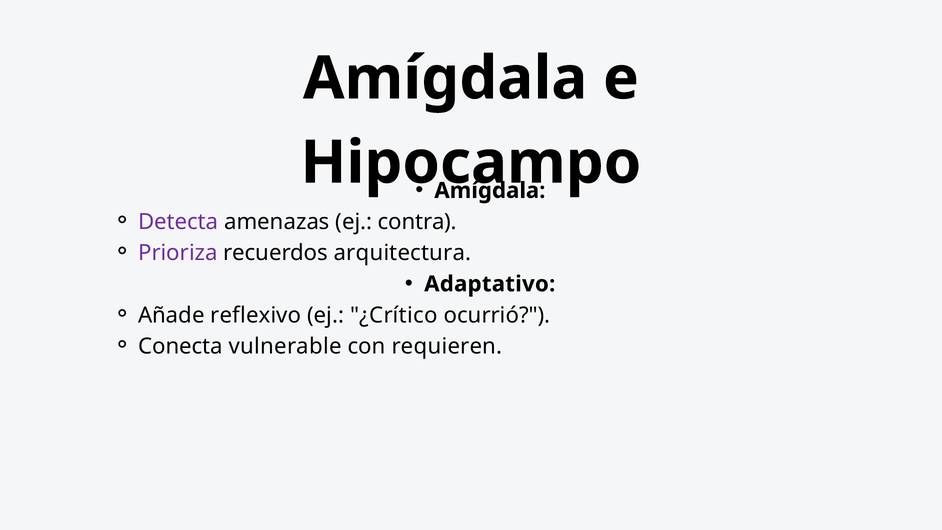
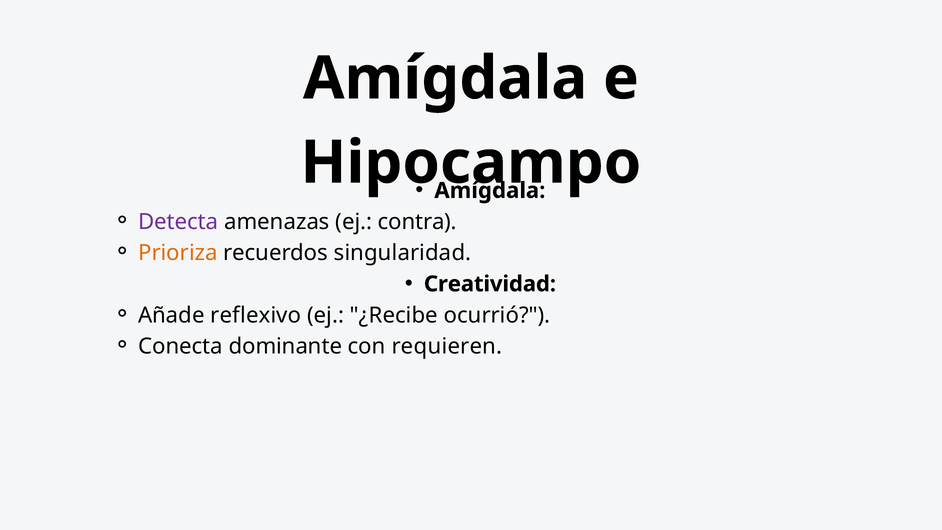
Prioriza colour: purple -> orange (178, 253)
arquitectura: arquitectura -> singularidad (403, 253)
Adaptativo: Adaptativo -> Creatividad (490, 284)
¿Crítico: ¿Crítico -> ¿Recibe (394, 315)
vulnerable: vulnerable -> dominante (285, 346)
